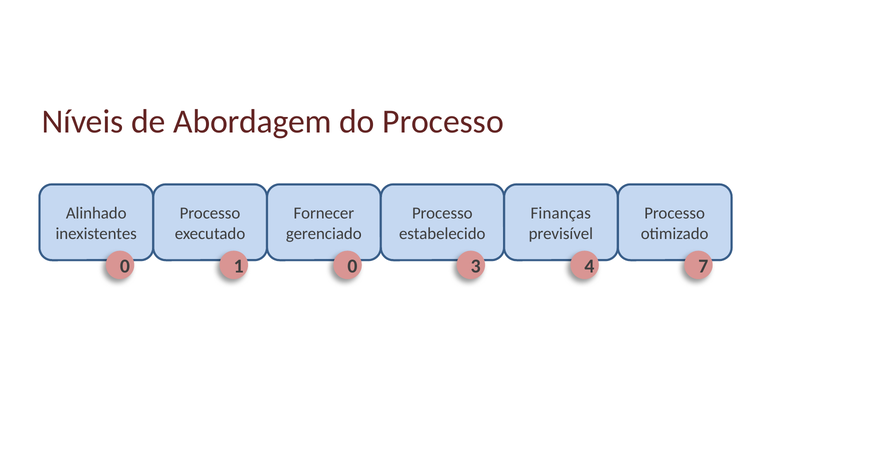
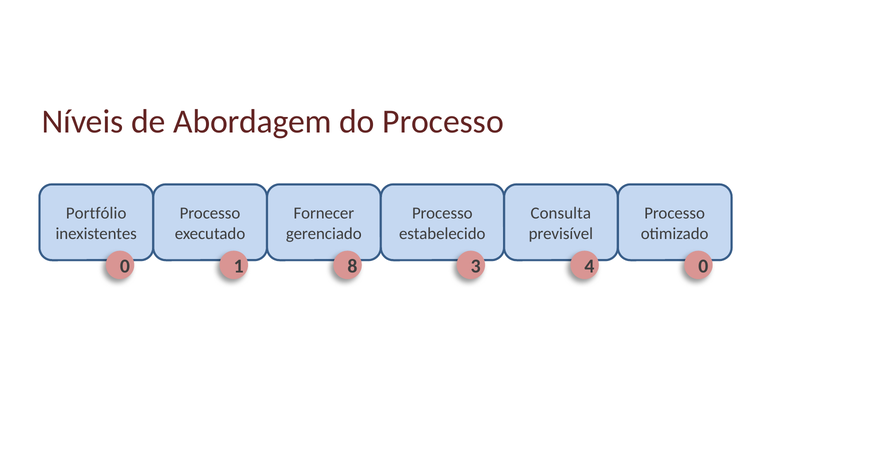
Alinhado: Alinhado -> Portfólio (96, 213)
Finanças: Finanças -> Consulta (561, 213)
0 0: 0 -> 8 (352, 266)
4 7: 7 -> 0 (703, 266)
